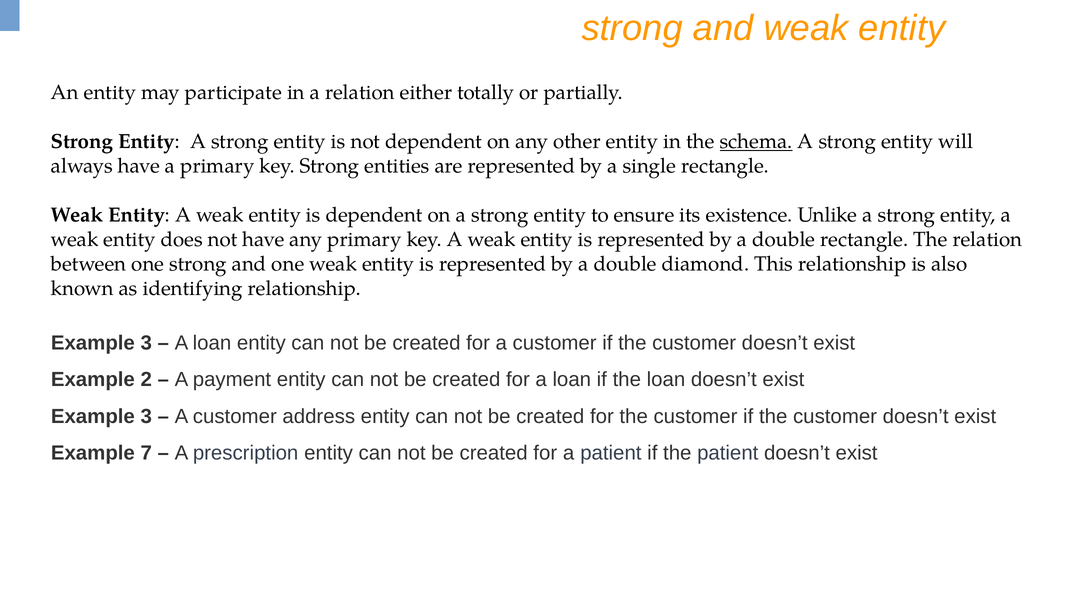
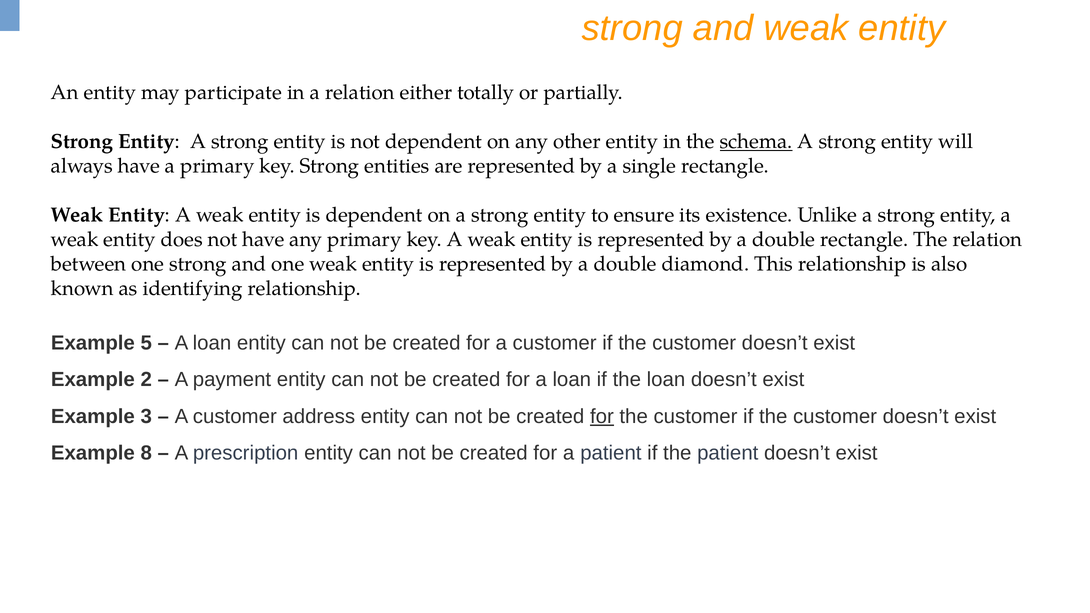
3: 3 -> 5 (146, 343)
for underline: none -> present (602, 417)
7: 7 -> 8 (146, 453)
